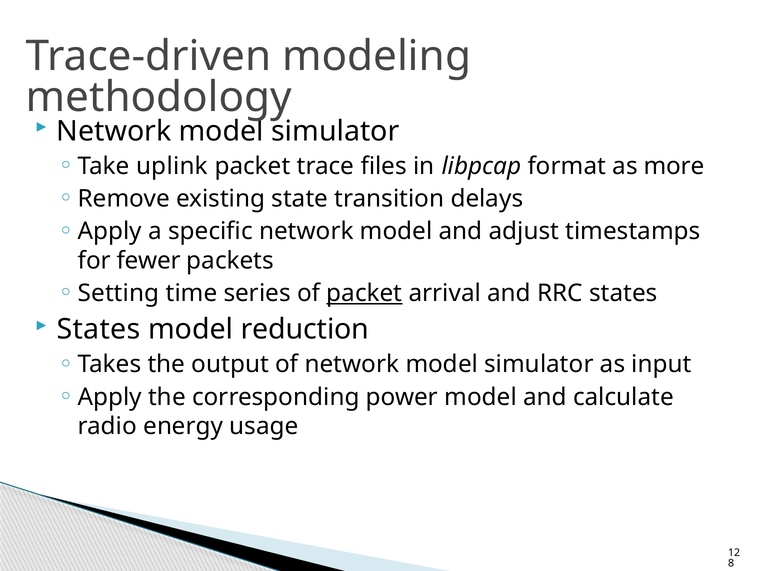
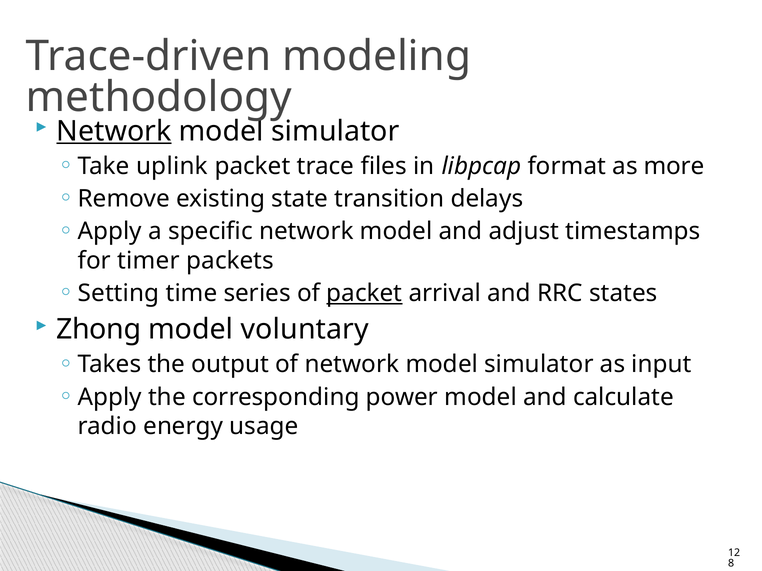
Network underline: none -> present (114, 131)
fewer: fewer -> timer (149, 261)
States: States -> Zhong (99, 330)
reduction: reduction -> voluntary (305, 330)
